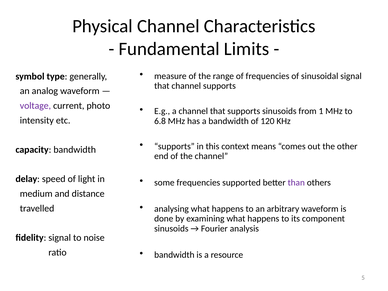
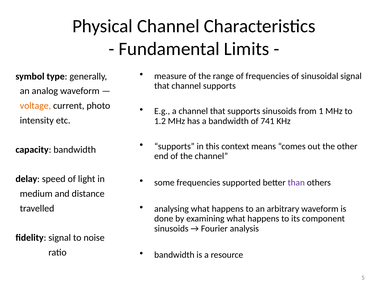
voltage colour: purple -> orange (35, 106)
6.8: 6.8 -> 1.2 (160, 121)
120: 120 -> 741 (267, 121)
